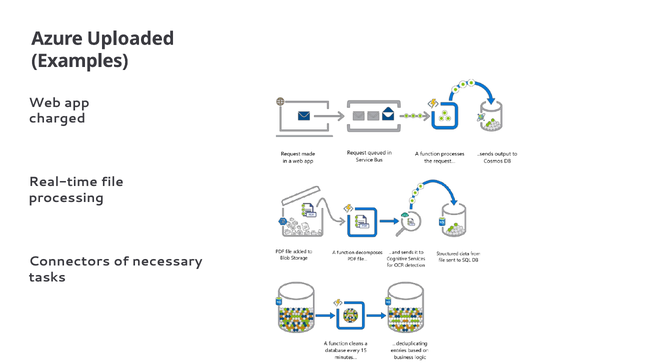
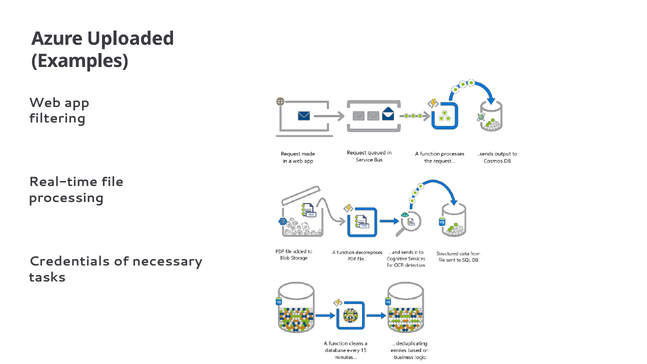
charged: charged -> filtering (57, 119)
Connectors: Connectors -> Credentials (69, 261)
